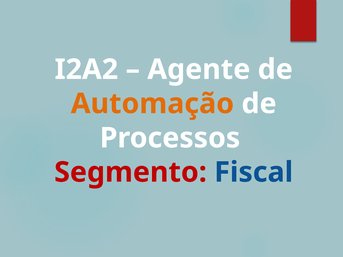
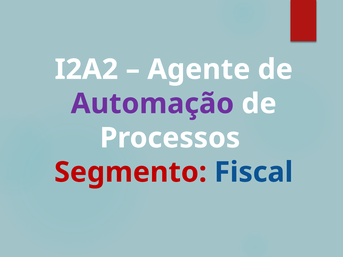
Automação colour: orange -> purple (152, 104)
